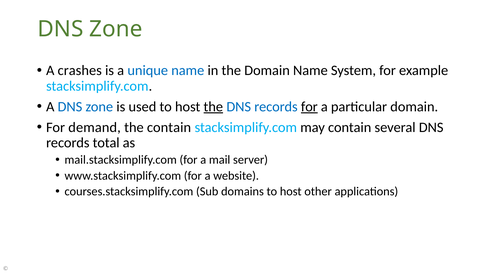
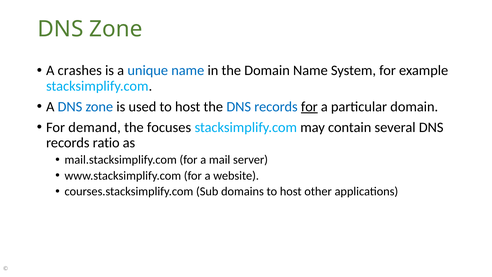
the underline: present -> none (213, 107)
the contain: contain -> focuses (169, 127)
total: total -> ratio (106, 143)
